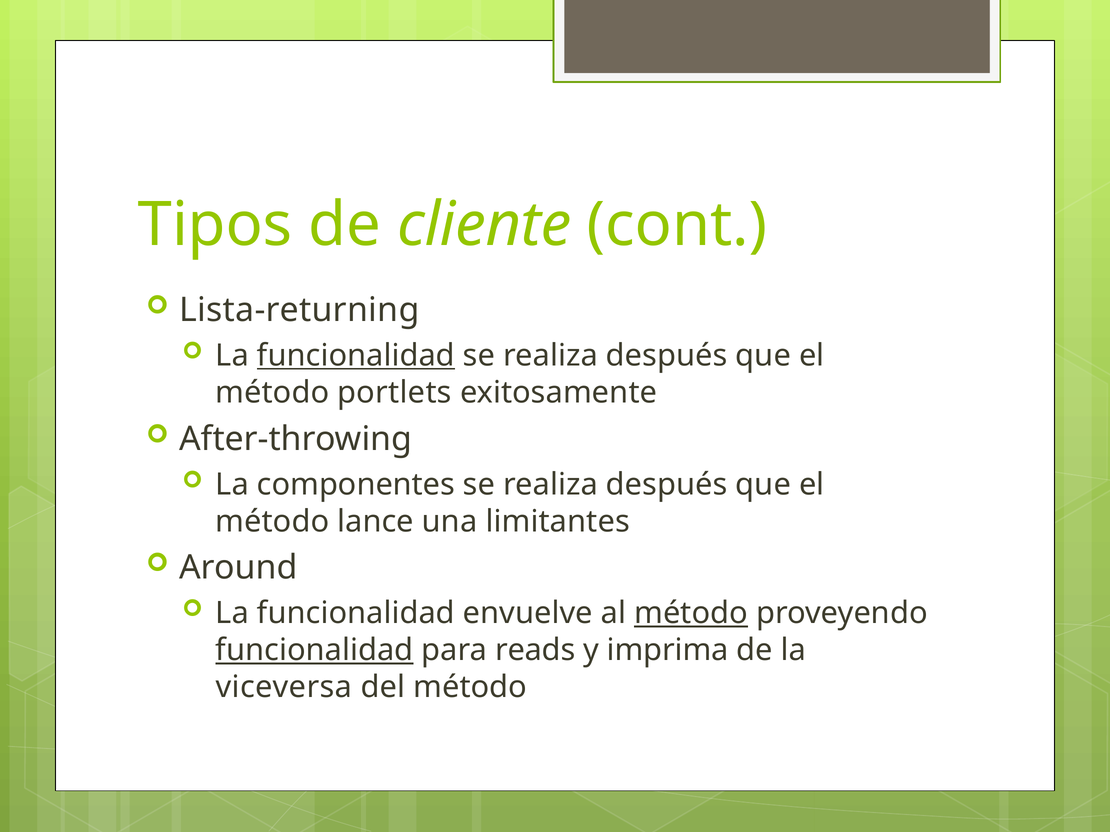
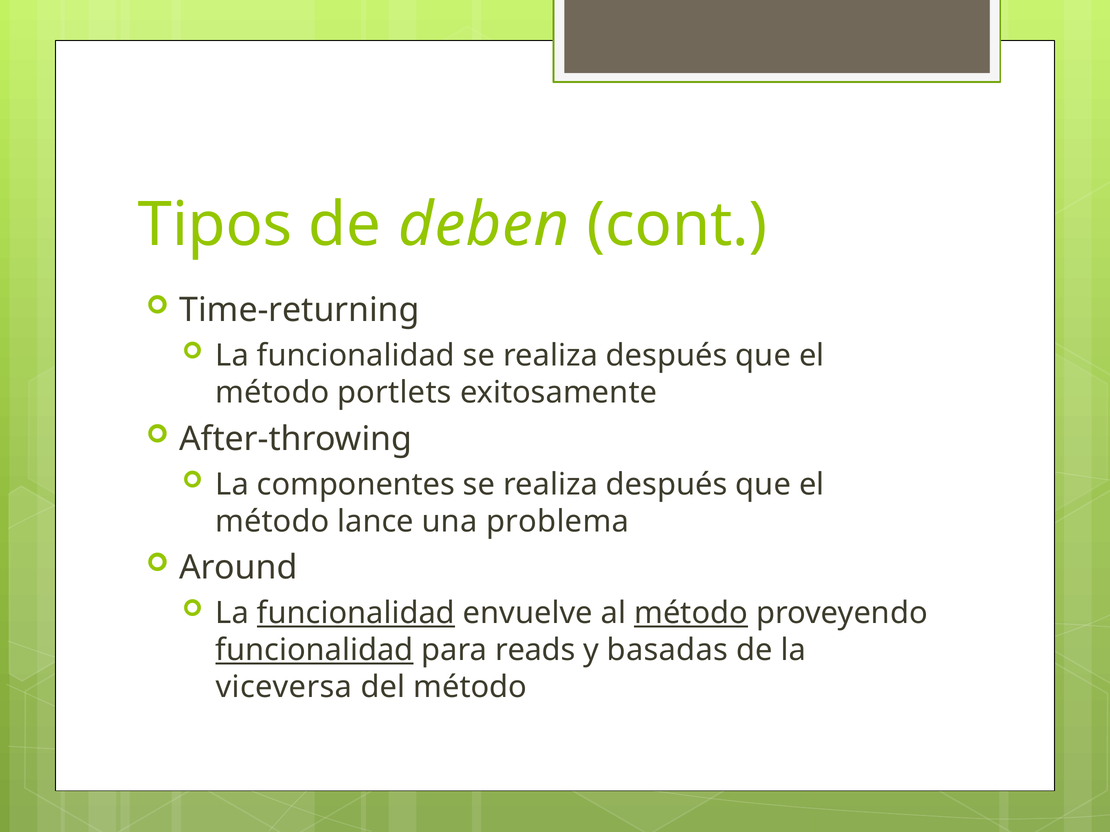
cliente: cliente -> deben (484, 225)
Lista-returning: Lista-returning -> Time-returning (300, 310)
funcionalidad underline: present -> none (356, 356)
limitantes: limitantes -> problema (558, 522)
funcionalidad underline: none -> present (356, 614)
imprima: imprima -> basadas (667, 651)
